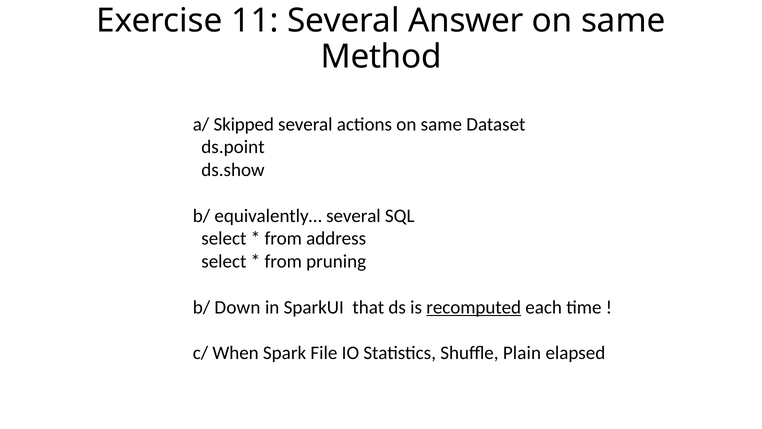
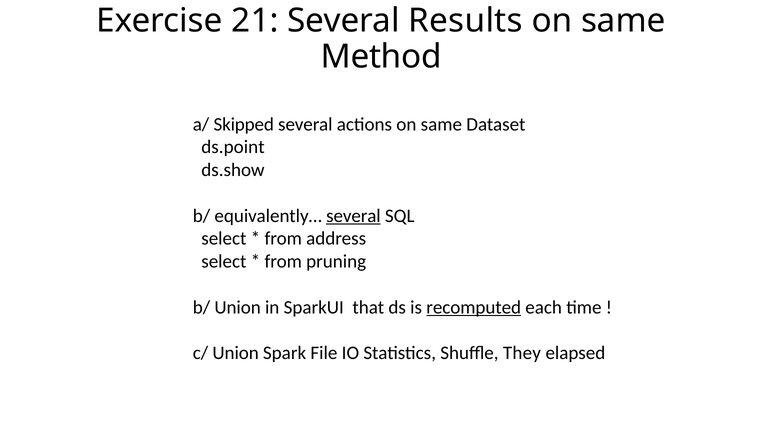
11: 11 -> 21 (255, 21)
Answer: Answer -> Results (466, 21)
several underline: none -> present (353, 216)
b/ Down: Down -> Union (238, 307)
c/ When: When -> Union (236, 353)
Plain: Plain -> They (522, 353)
